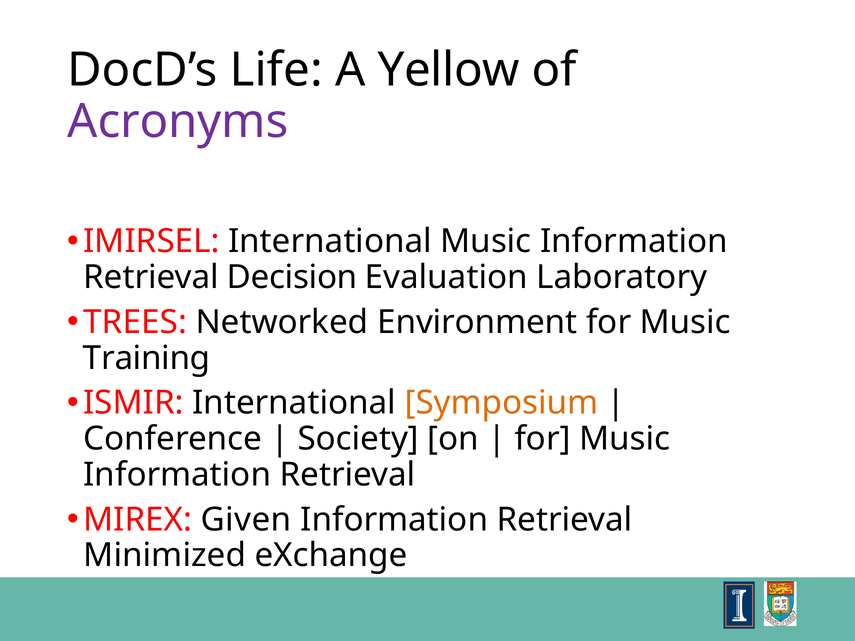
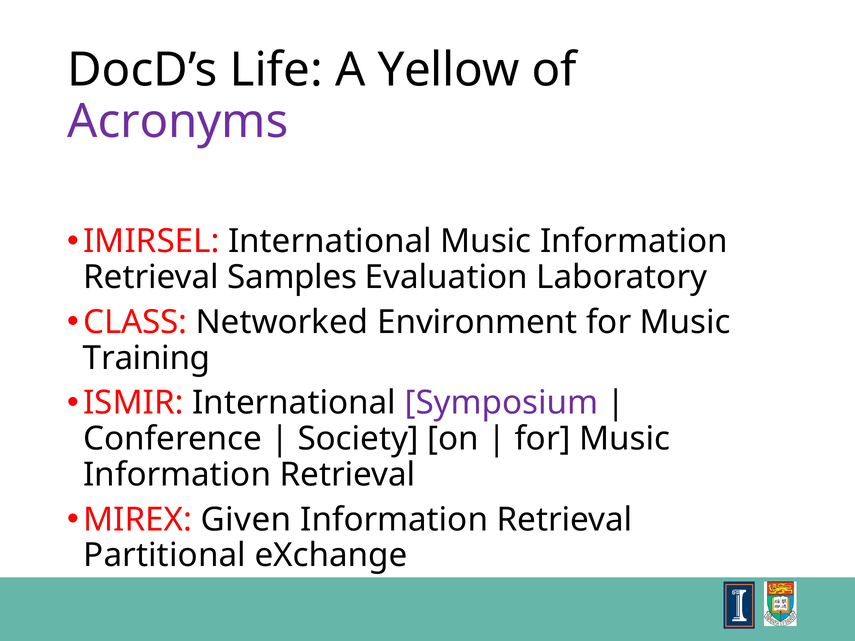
Decision: Decision -> Samples (292, 278)
TREES: TREES -> CLASS (135, 322)
Symposium colour: orange -> purple (501, 403)
Minimized: Minimized -> Partitional (165, 556)
